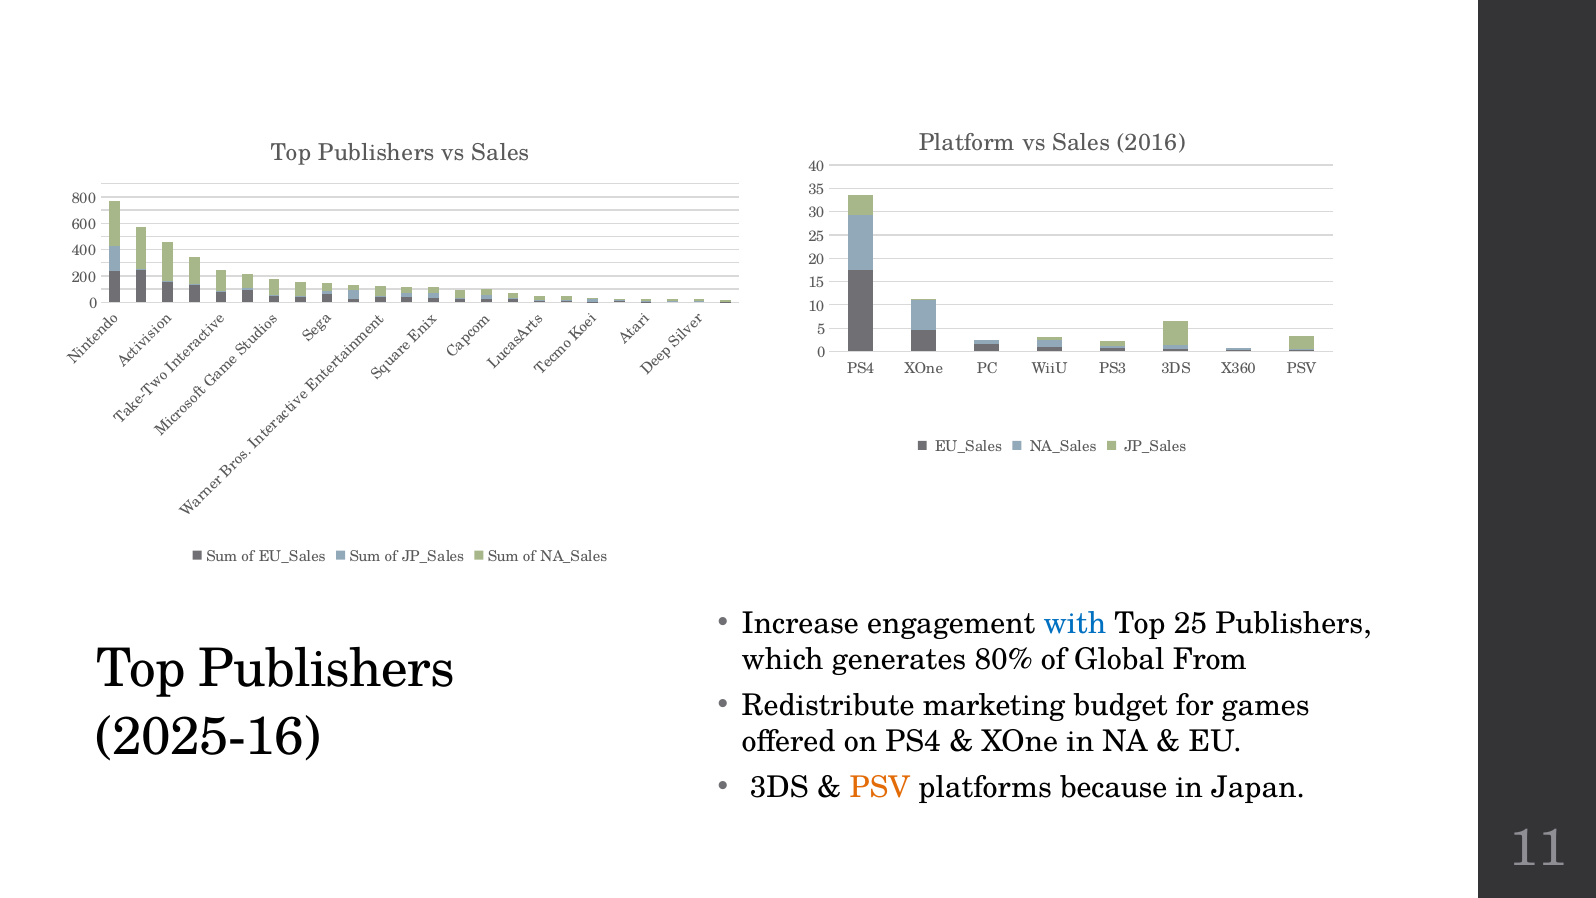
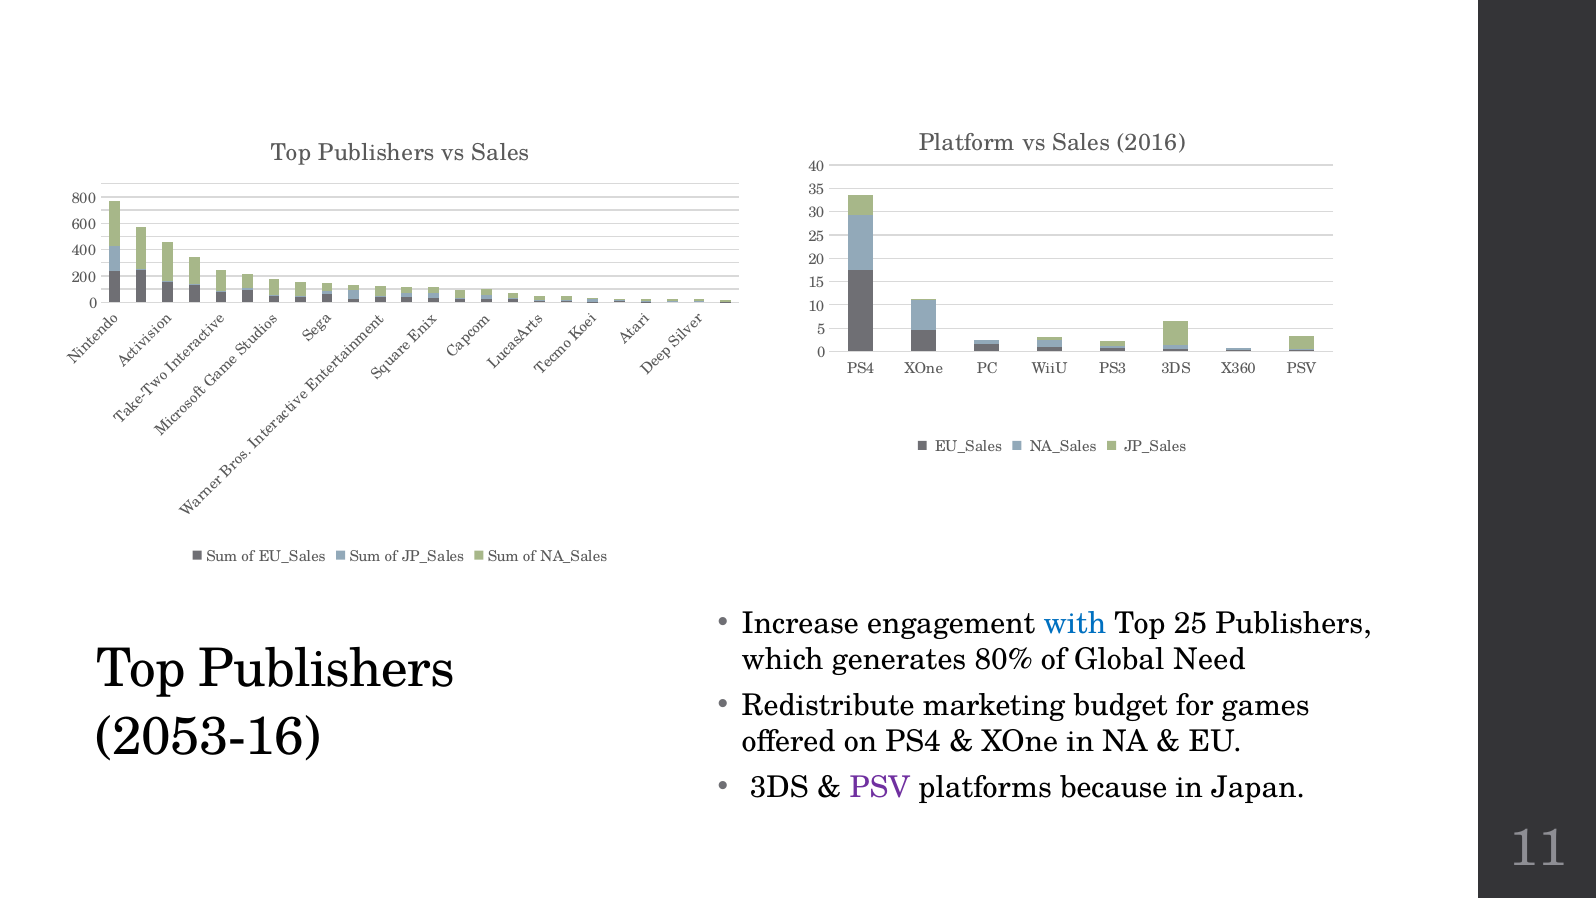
From: From -> Need (1210, 659)
2025-16: 2025-16 -> 2053-16 (208, 737)
PSV colour: orange -> purple (880, 787)
